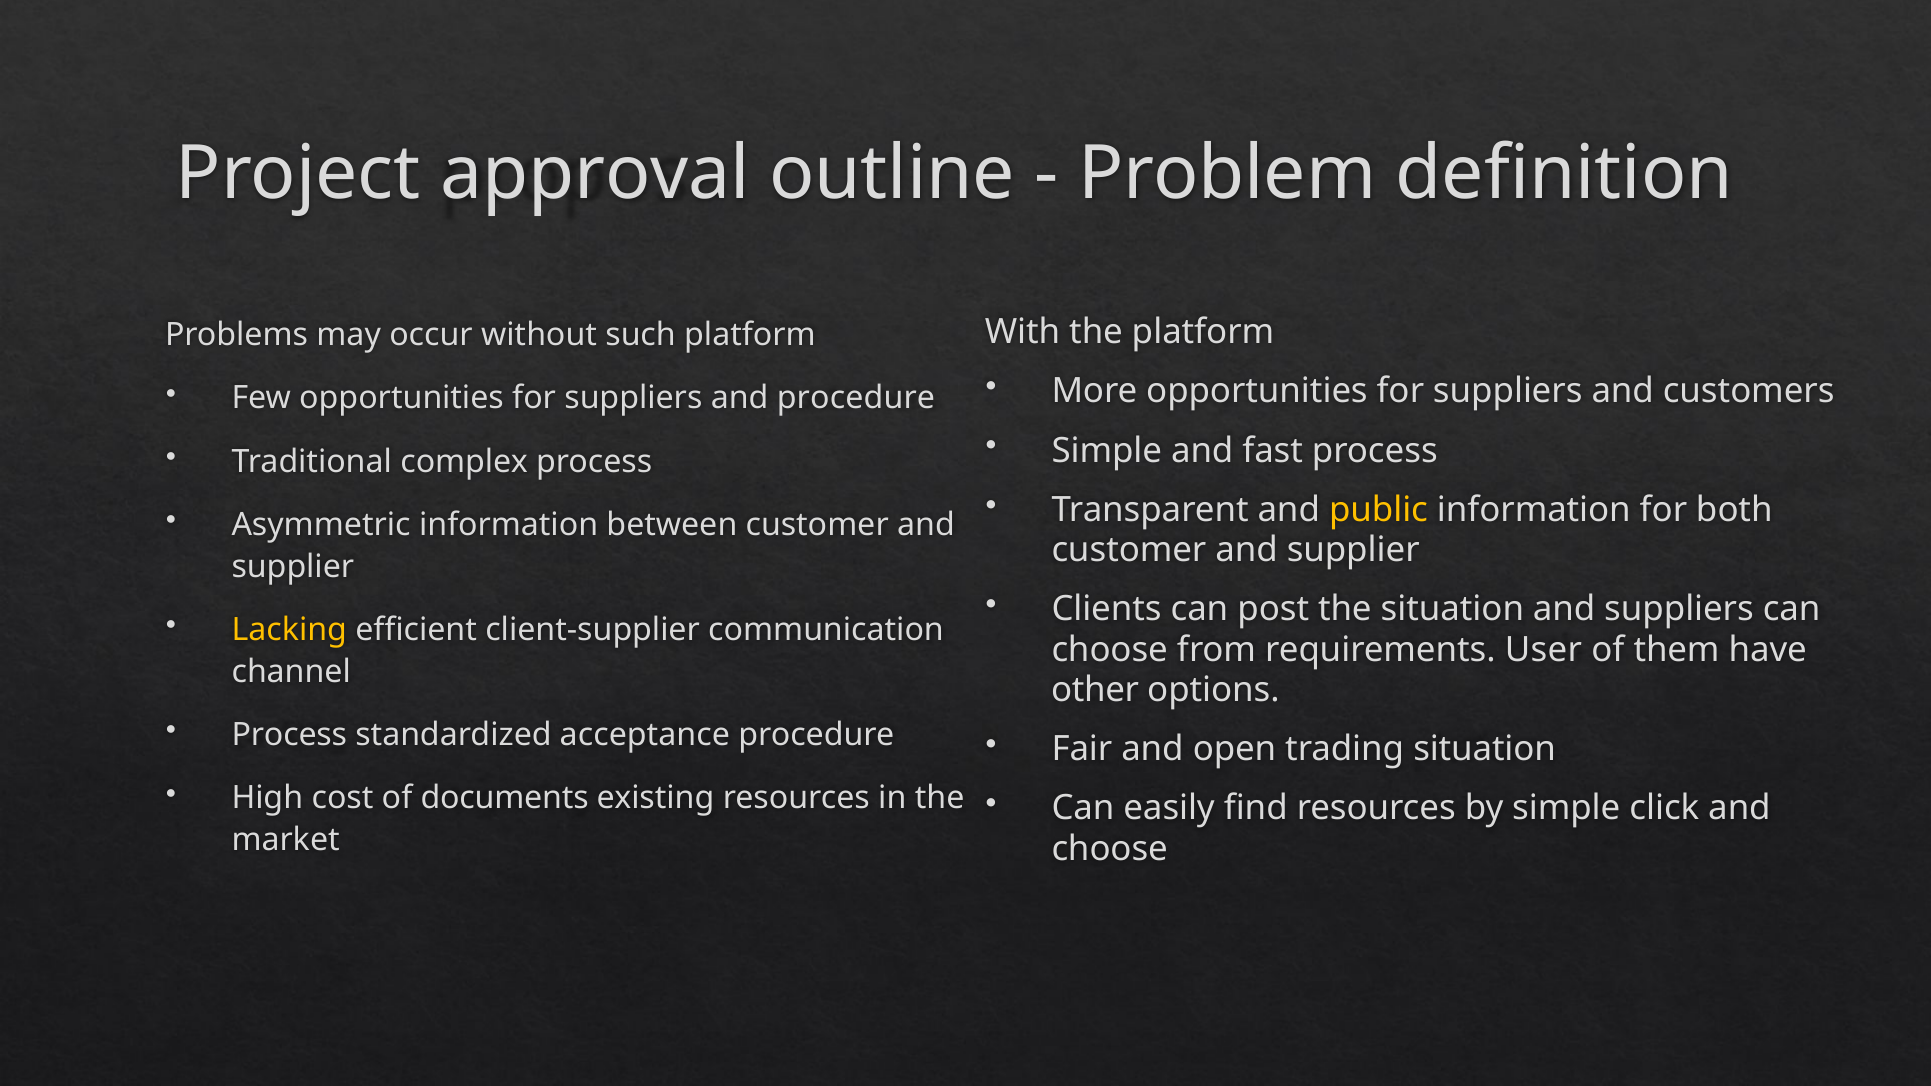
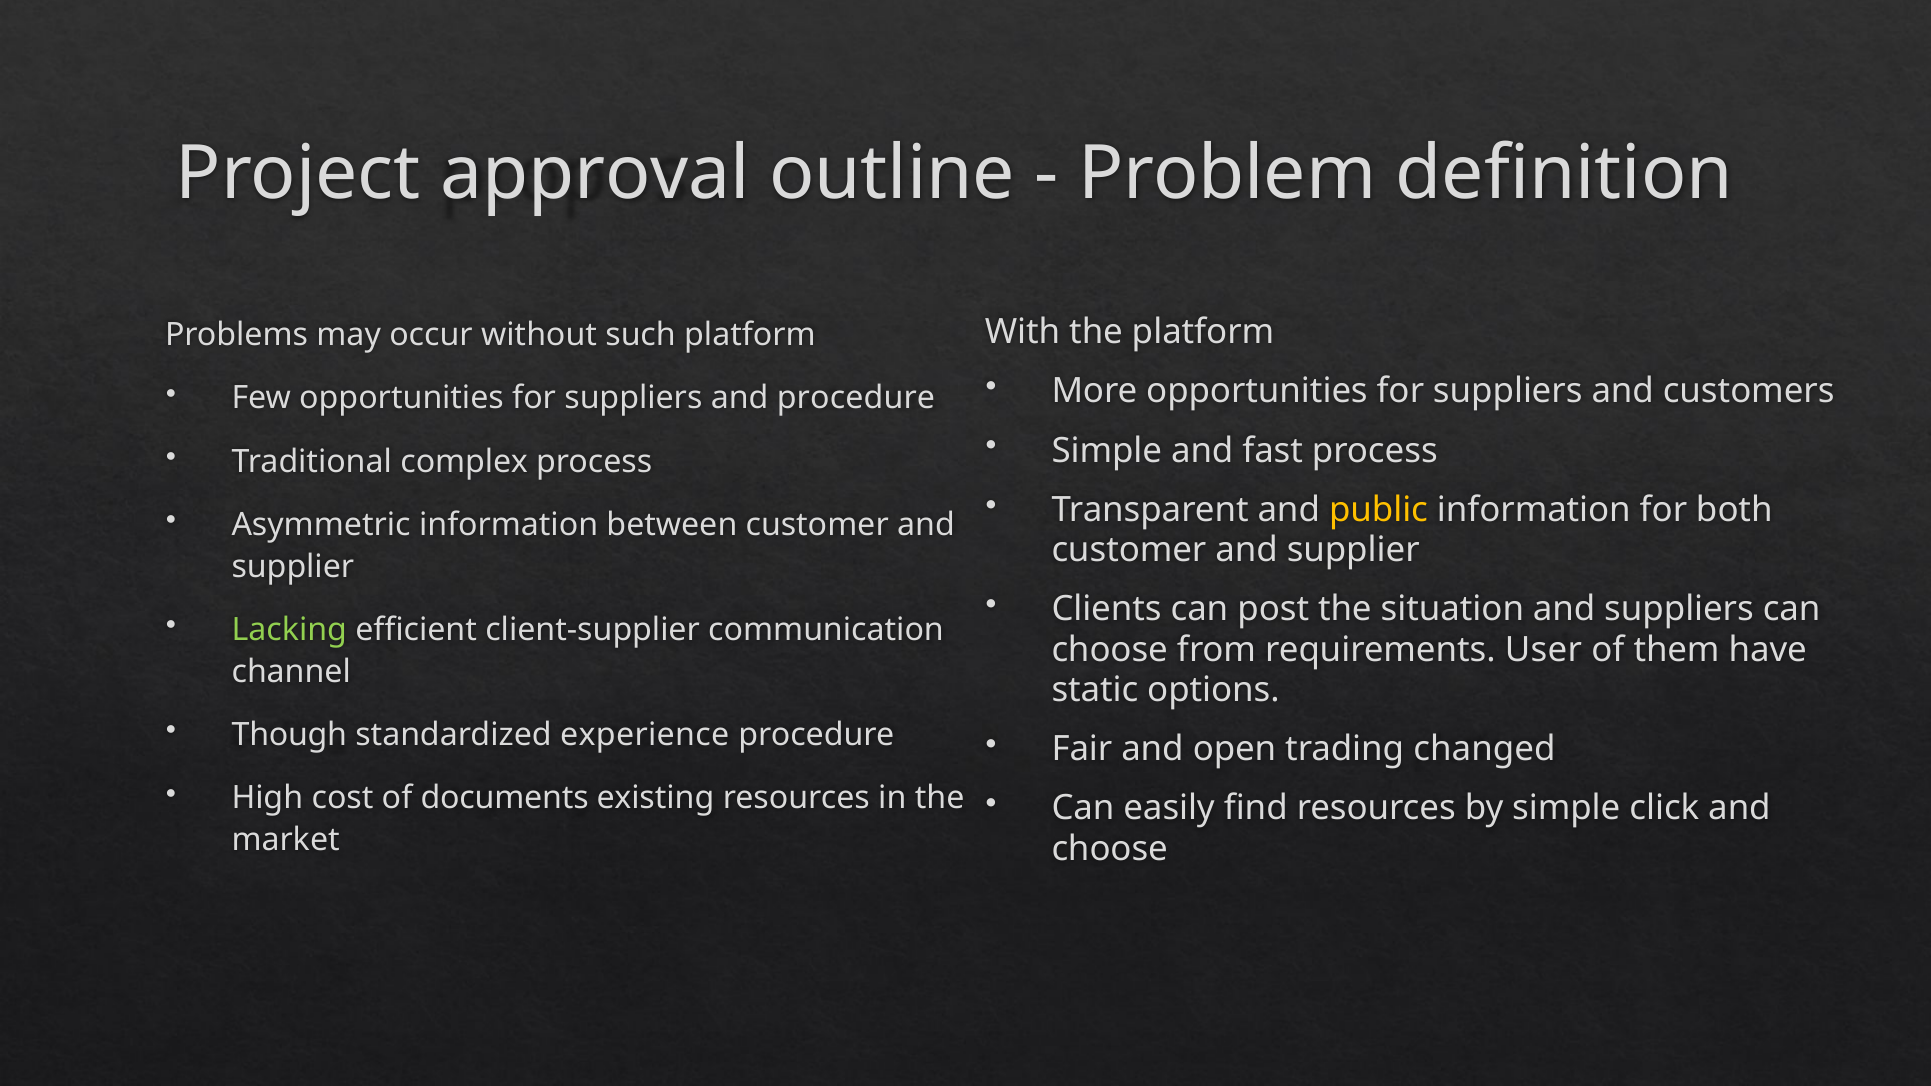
Lacking colour: yellow -> light green (289, 630)
other: other -> static (1095, 690)
Process: Process -> Though (289, 735)
acceptance: acceptance -> experience (645, 735)
trading situation: situation -> changed (1484, 749)
